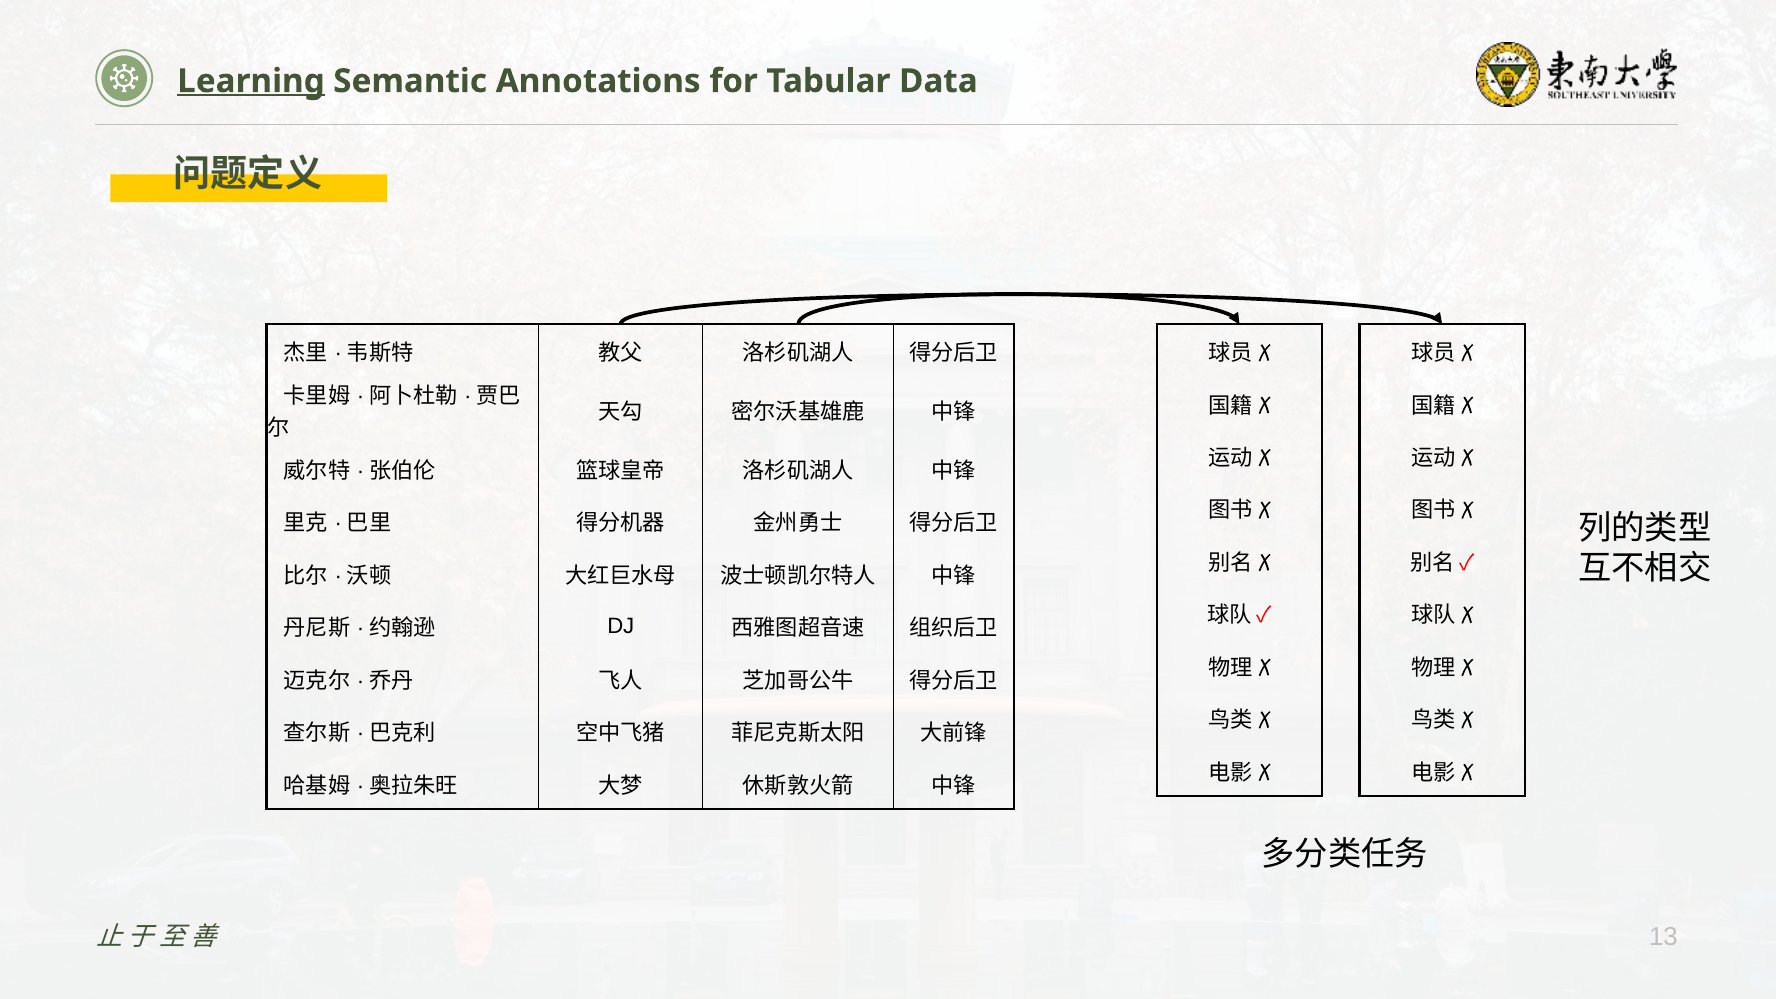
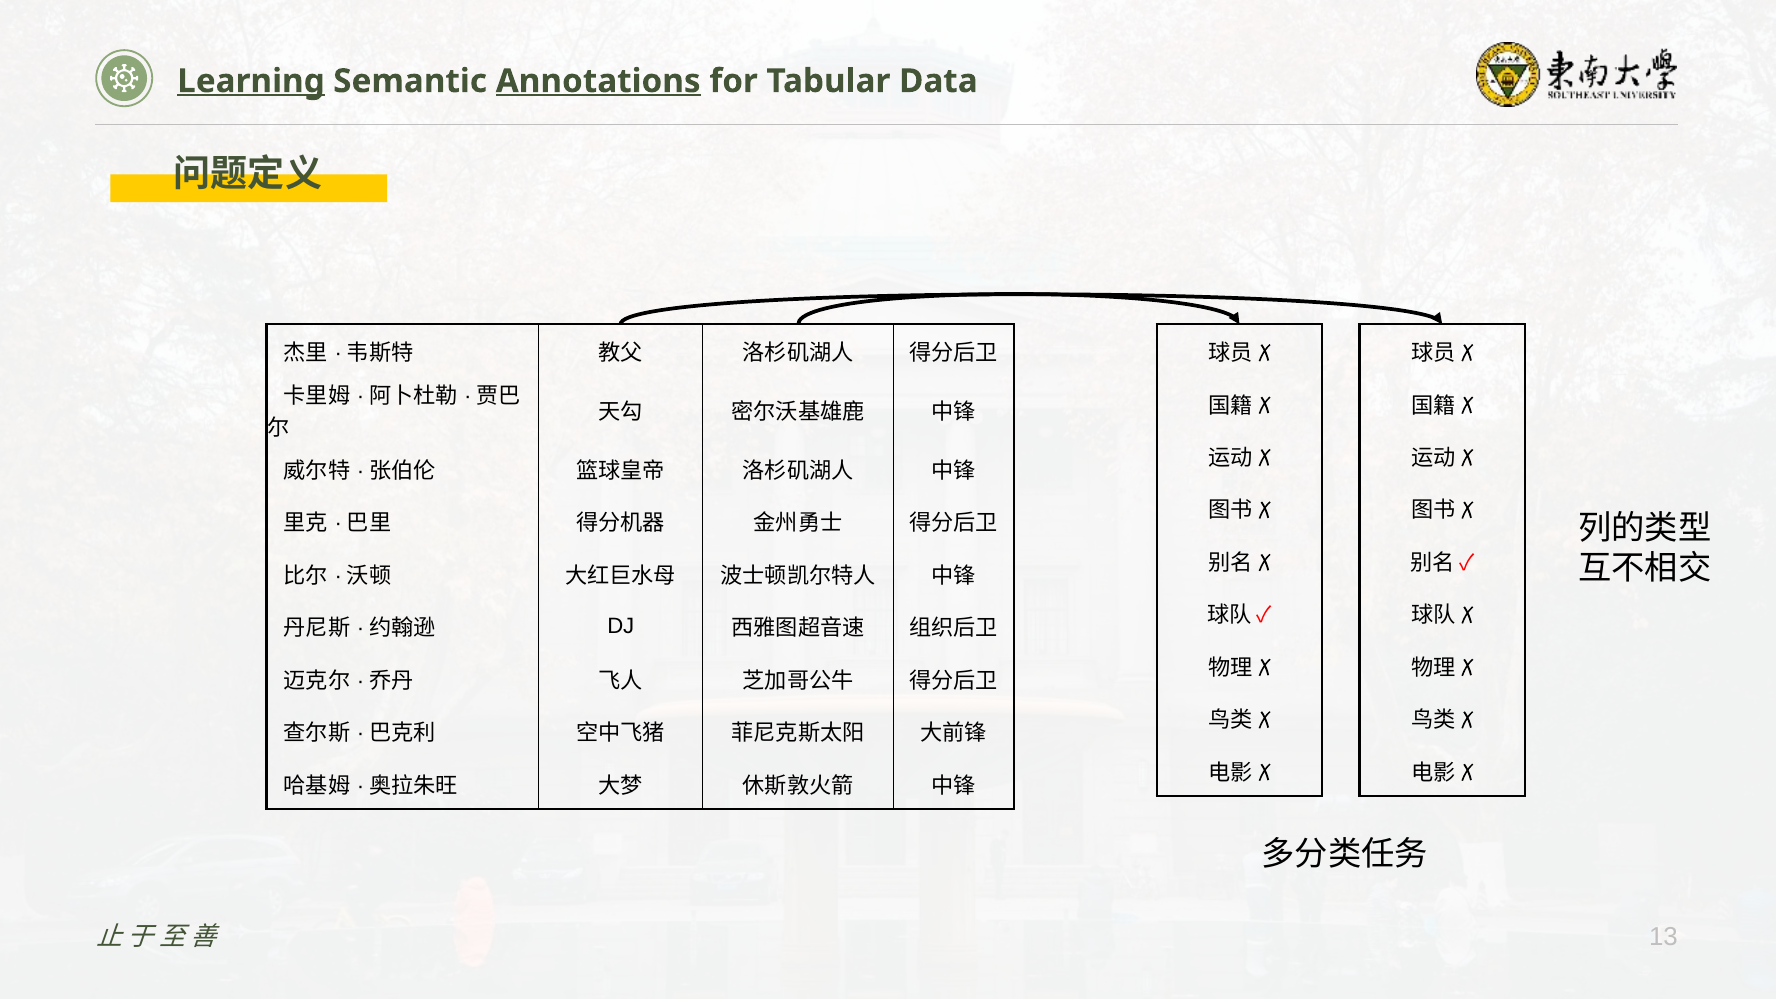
Annotations underline: none -> present (598, 81)
